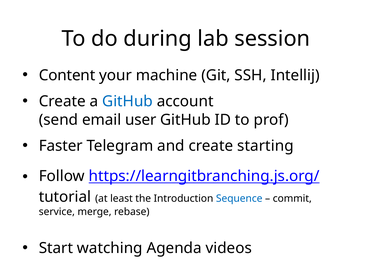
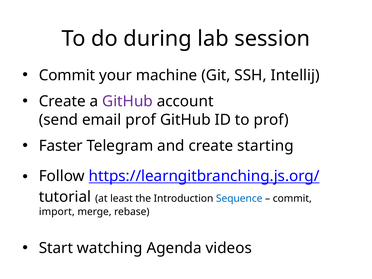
Content: Content -> Commit (67, 75)
GitHub colour: blue -> purple (127, 101)
email user: user -> prof (141, 120)
service: service -> import (57, 212)
